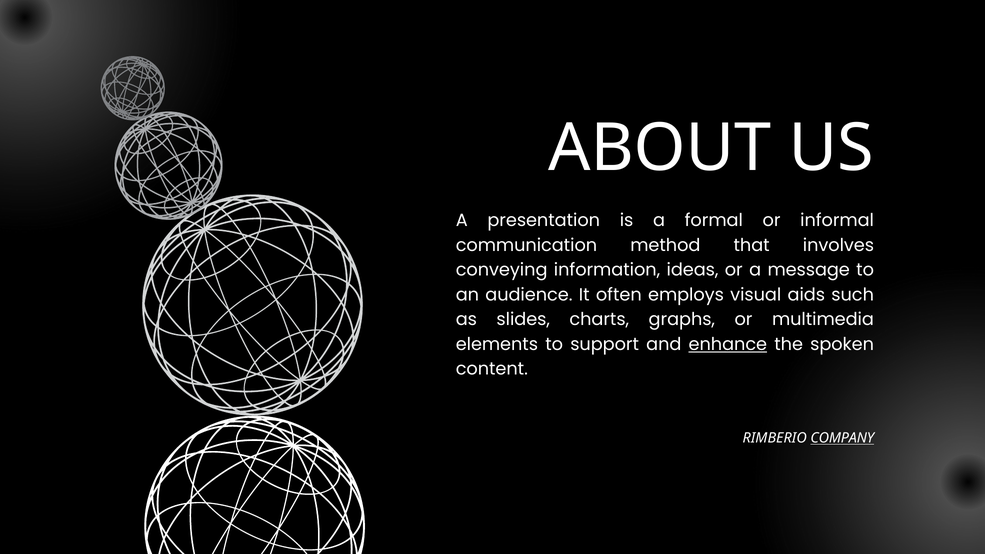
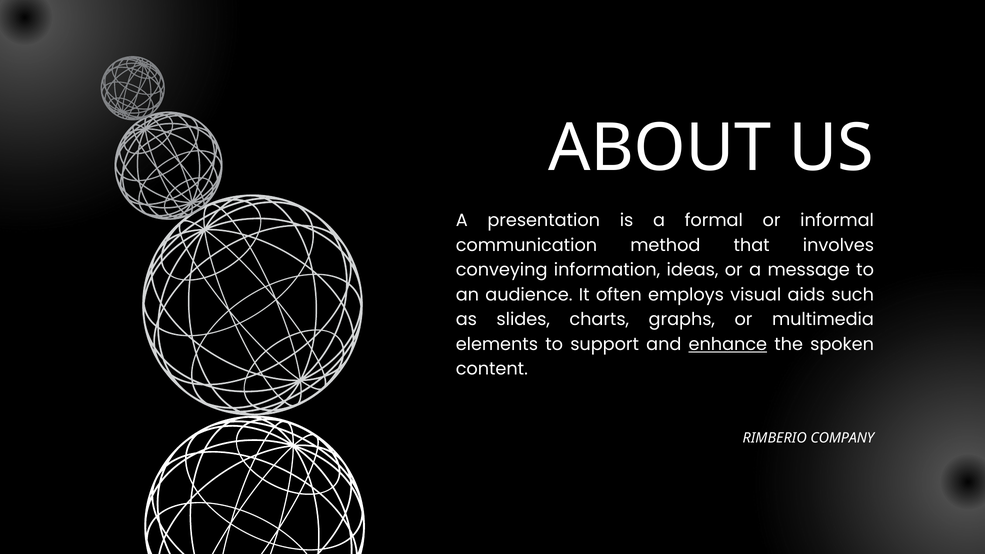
COMPANY underline: present -> none (842, 438)
